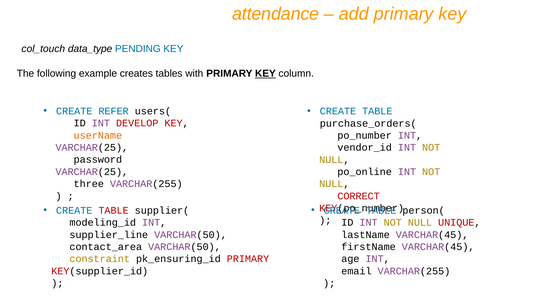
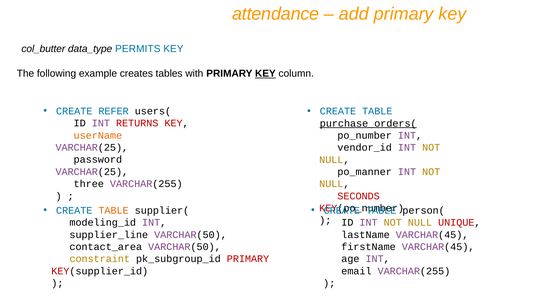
col_touch: col_touch -> col_butter (43, 49)
PENDING: PENDING -> PERMITS (138, 49)
DEVELOP: DEVELOP -> RETURNS (137, 123)
purchase_orders( underline: none -> present (368, 123)
po_online: po_online -> po_manner (365, 172)
CORRECT: CORRECT -> SECONDS (359, 196)
TABLE colour: red -> orange (114, 210)
pk_ensuring_id: pk_ensuring_id -> pk_subgroup_id (178, 259)
